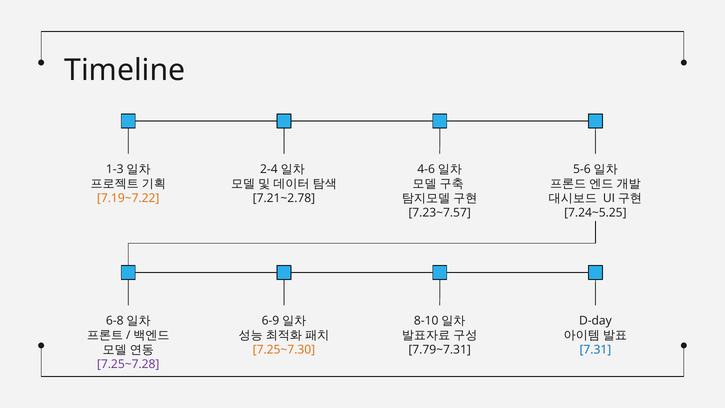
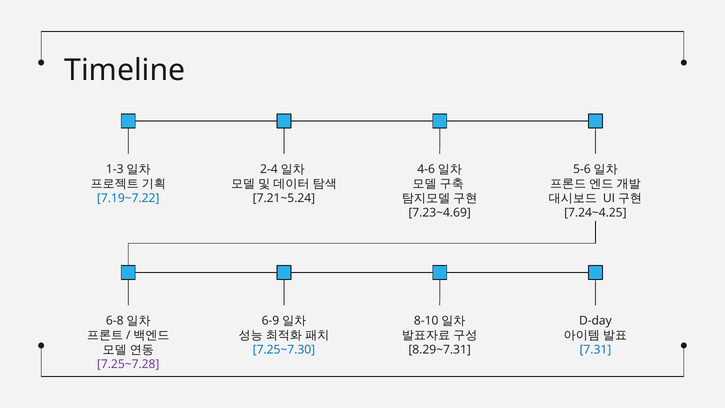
7.19~7.22 colour: orange -> blue (128, 198)
7.21~2.78: 7.21~2.78 -> 7.21~5.24 (284, 198)
7.23~7.57: 7.23~7.57 -> 7.23~4.69 (440, 213)
7.24~5.25: 7.24~5.25 -> 7.24~4.25 (595, 213)
7.25~7.30 colour: orange -> blue (284, 350)
7.79~7.31: 7.79~7.31 -> 8.29~7.31 (440, 350)
